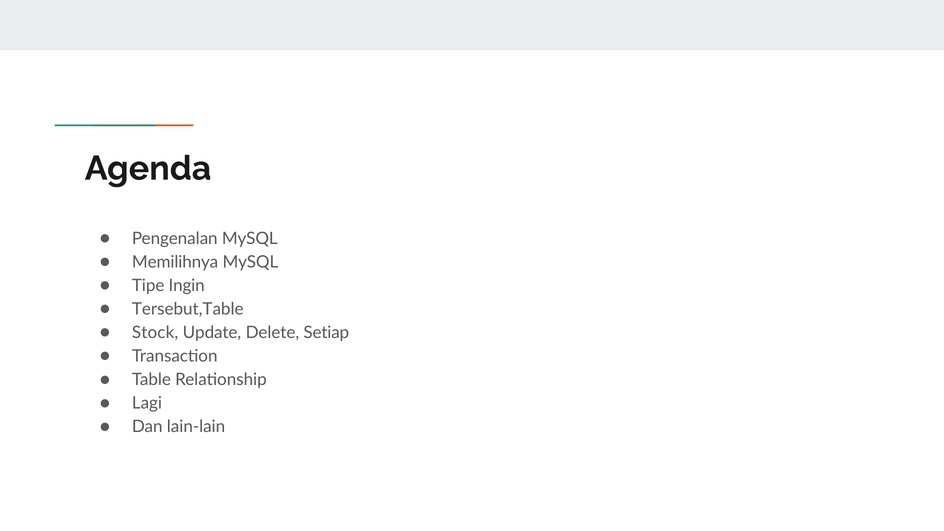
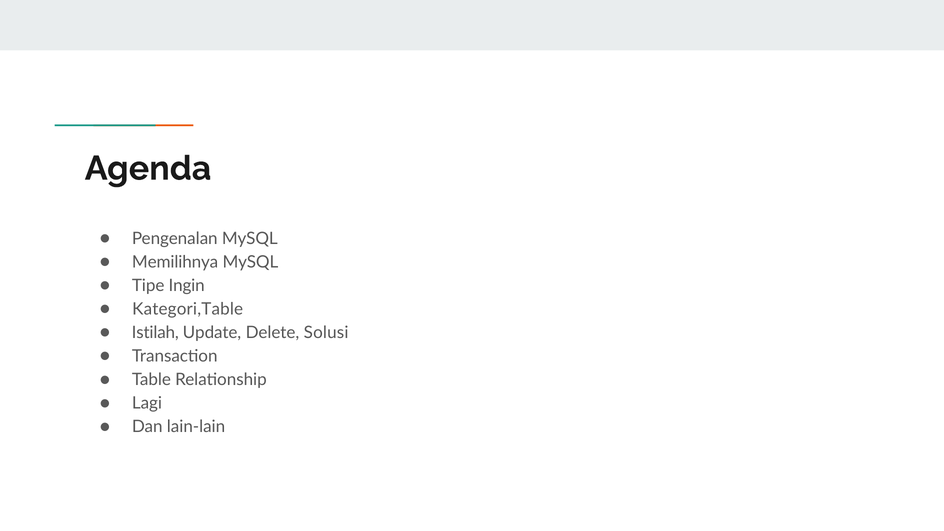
Tersebut,Table: Tersebut,Table -> Kategori,Table (188, 309)
Stock: Stock -> Istilah (155, 333)
Setiap: Setiap -> Solusi (326, 333)
